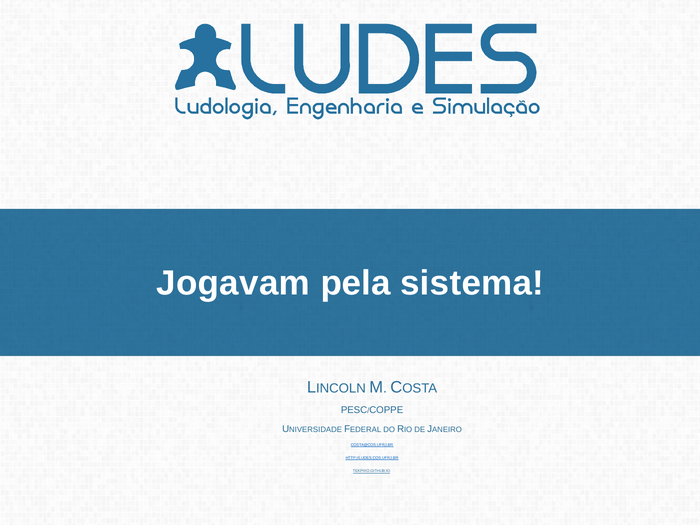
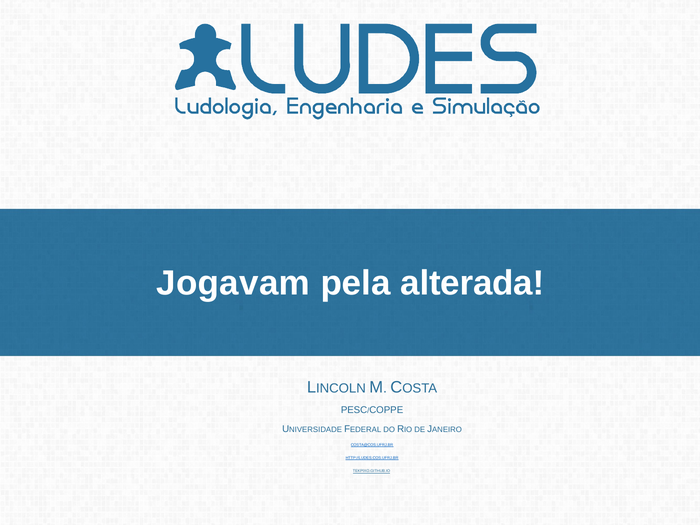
sistema: sistema -> alterada (472, 283)
